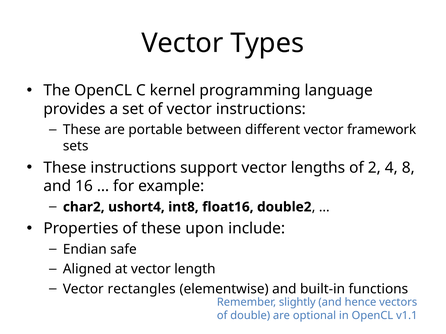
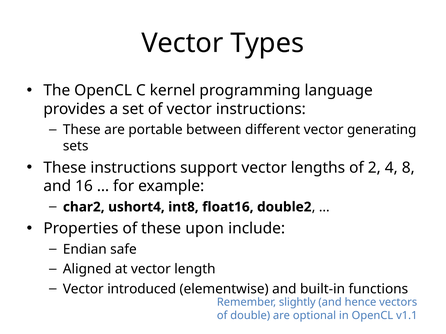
framework: framework -> generating (382, 130)
rectangles: rectangles -> introduced (142, 289)
